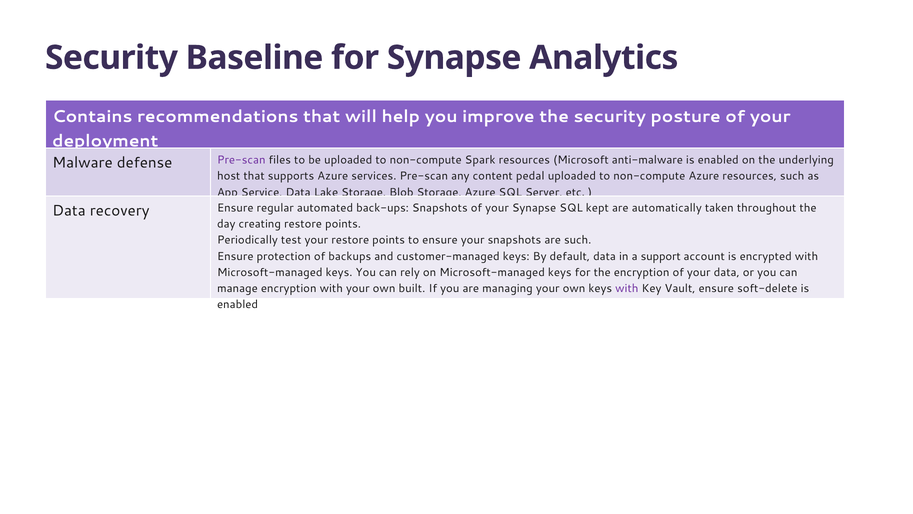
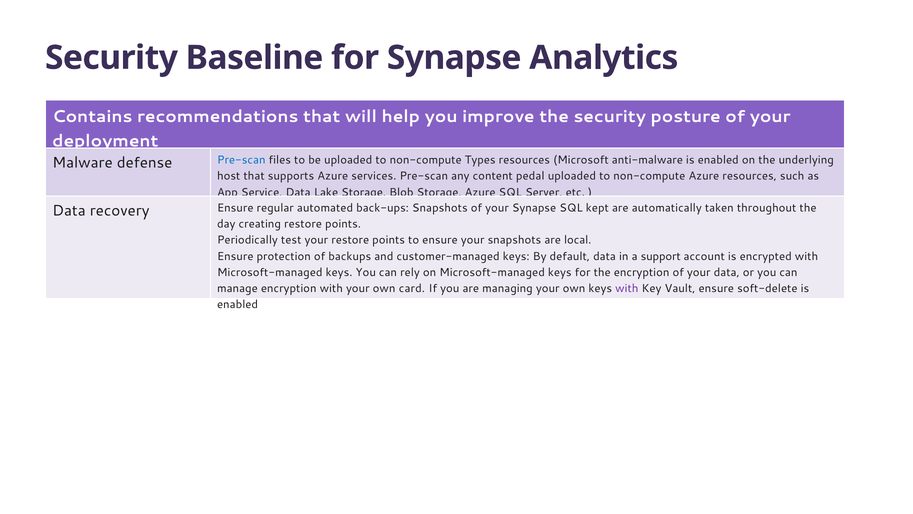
Pre-scan colour: purple -> blue (241, 160)
Spark: Spark -> Types (480, 160)
are such: such -> local (578, 240)
built: built -> card (412, 288)
